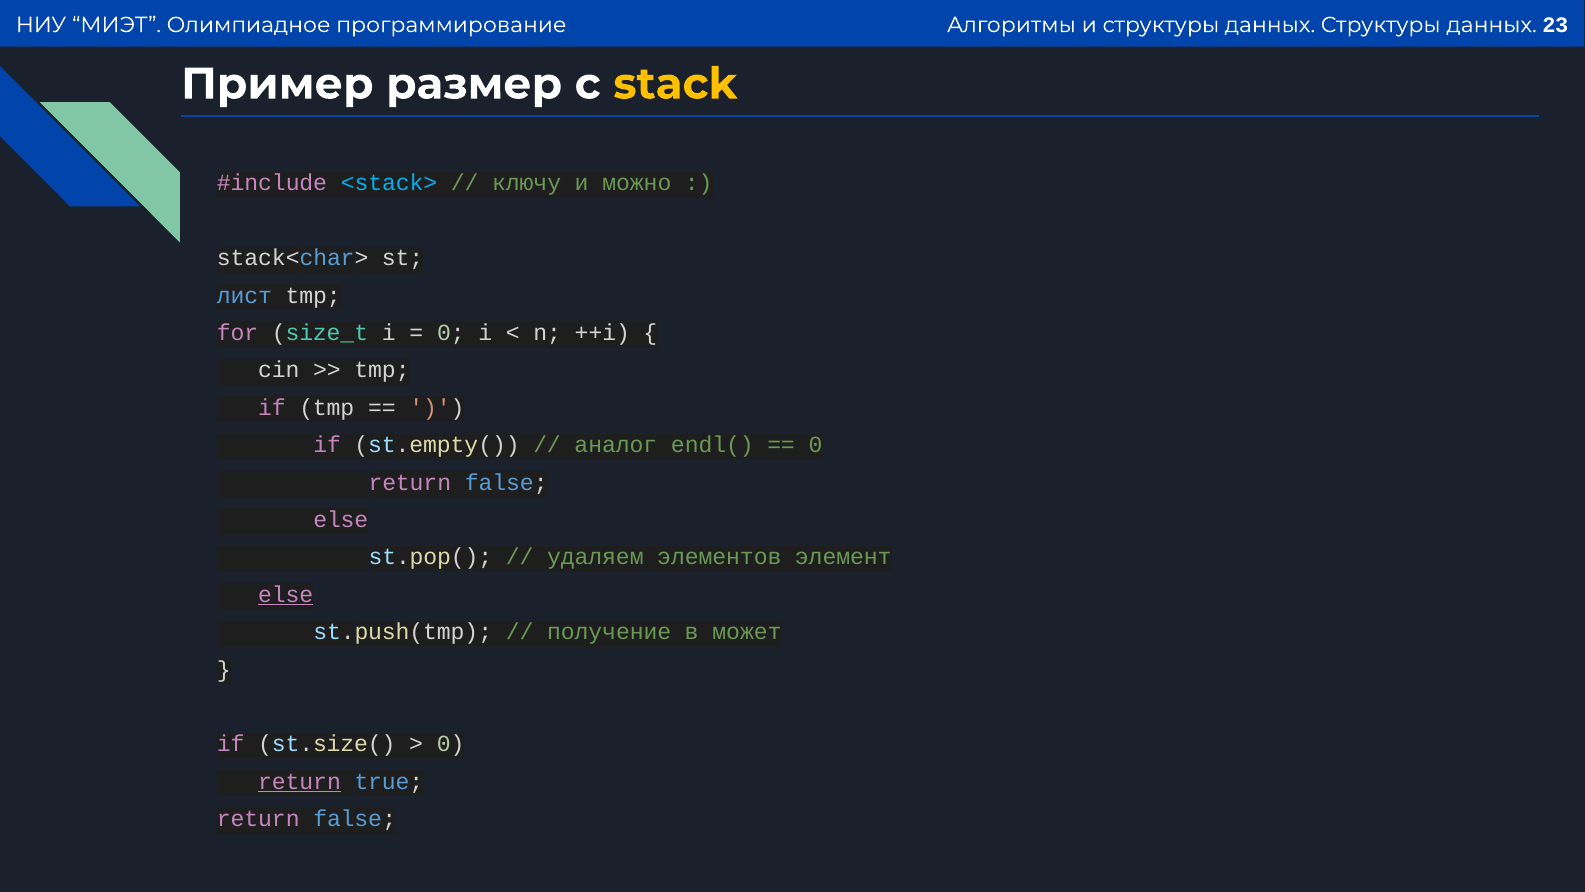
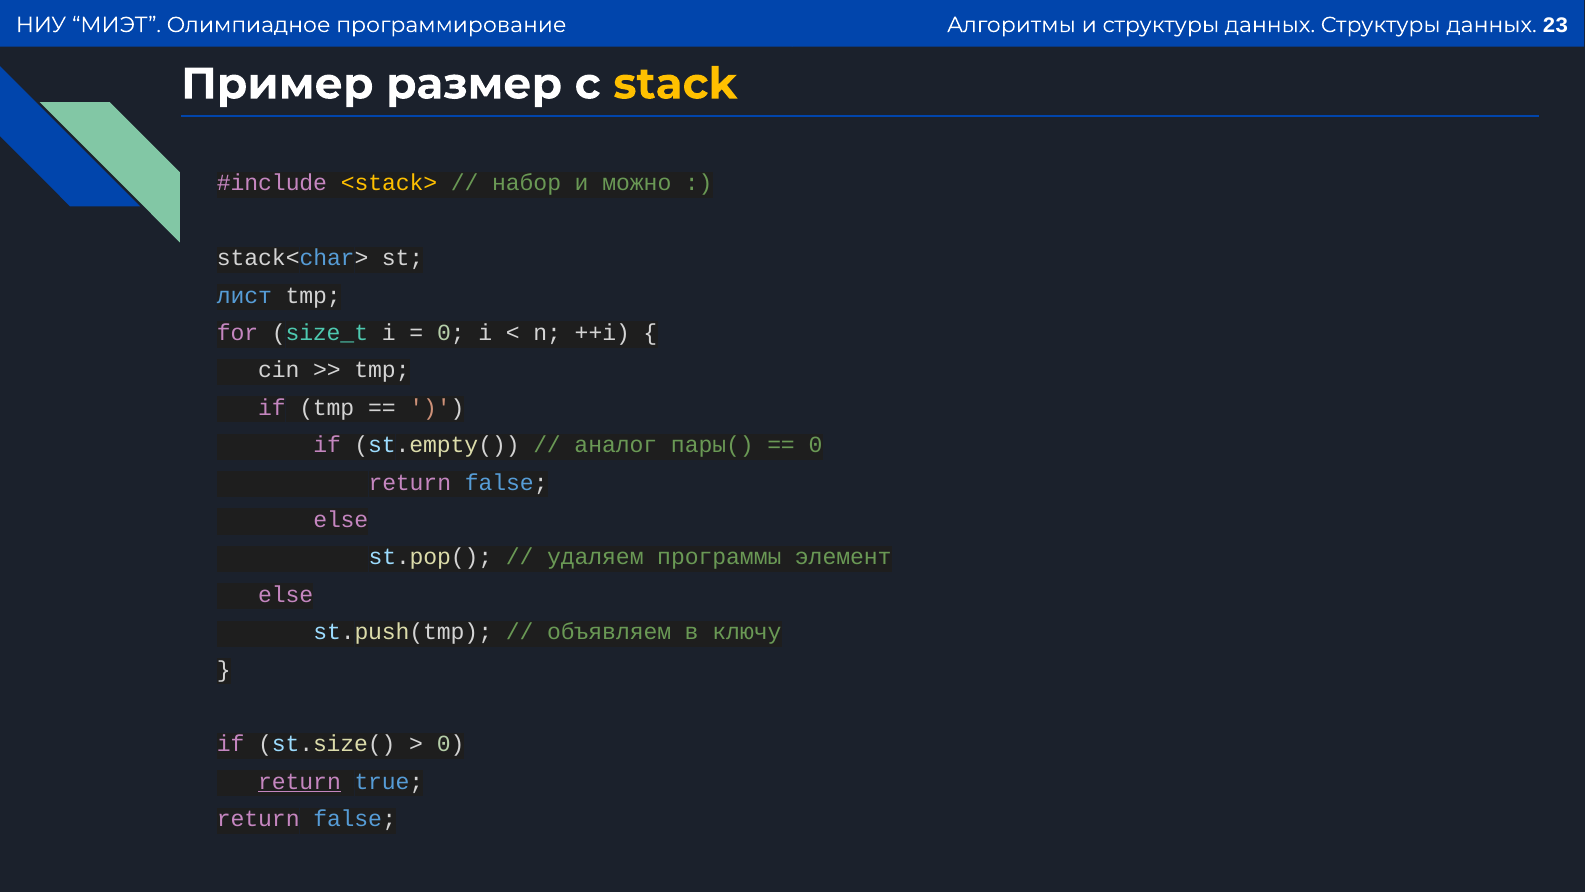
<stack> colour: light blue -> yellow (389, 183)
ключу: ключу -> набор (527, 183)
endl(: endl( -> пары( (712, 445)
элементов: элементов -> программы (719, 557)
else underline: present -> none (286, 594)
получение: получение -> объявляем (609, 632)
может: может -> ключу (747, 632)
